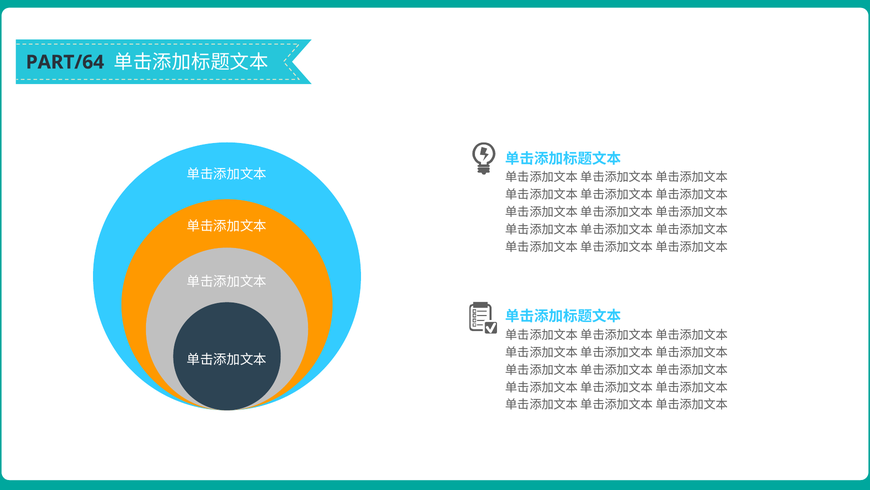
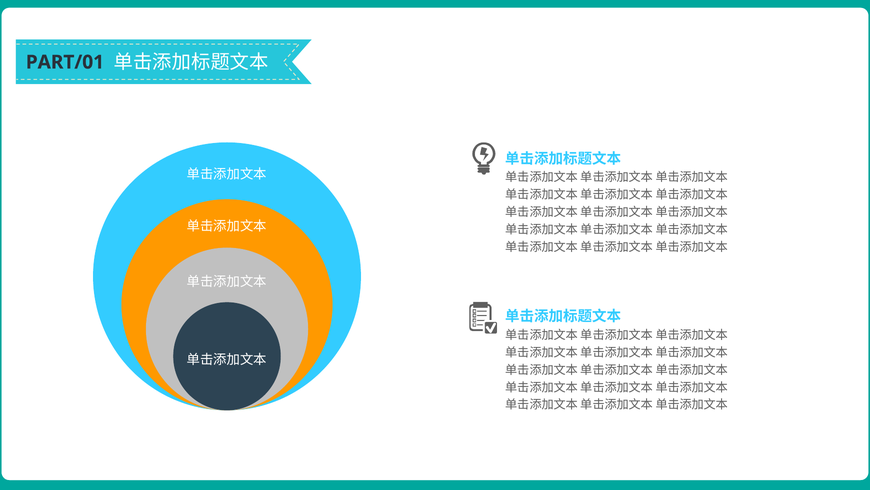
PART/64: PART/64 -> PART/01 (65, 62)
